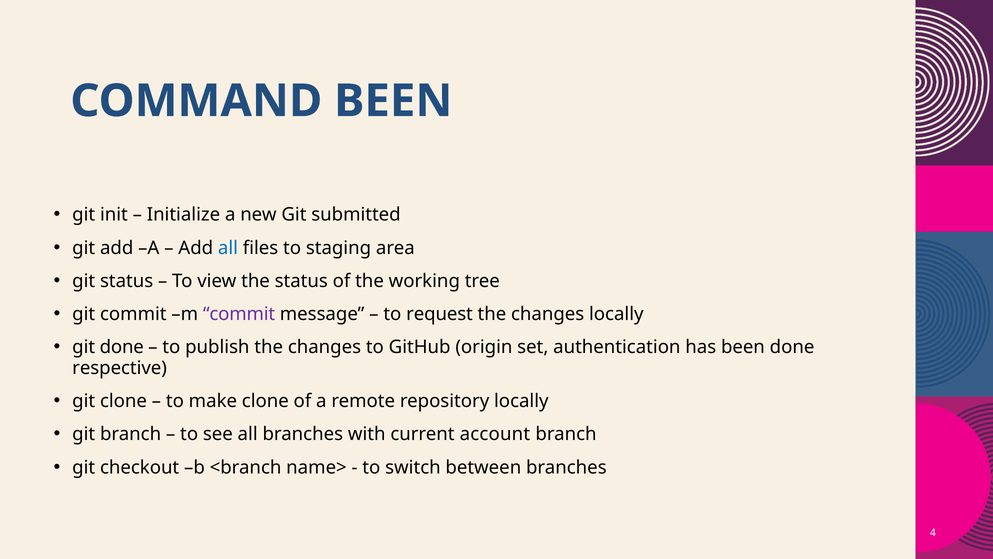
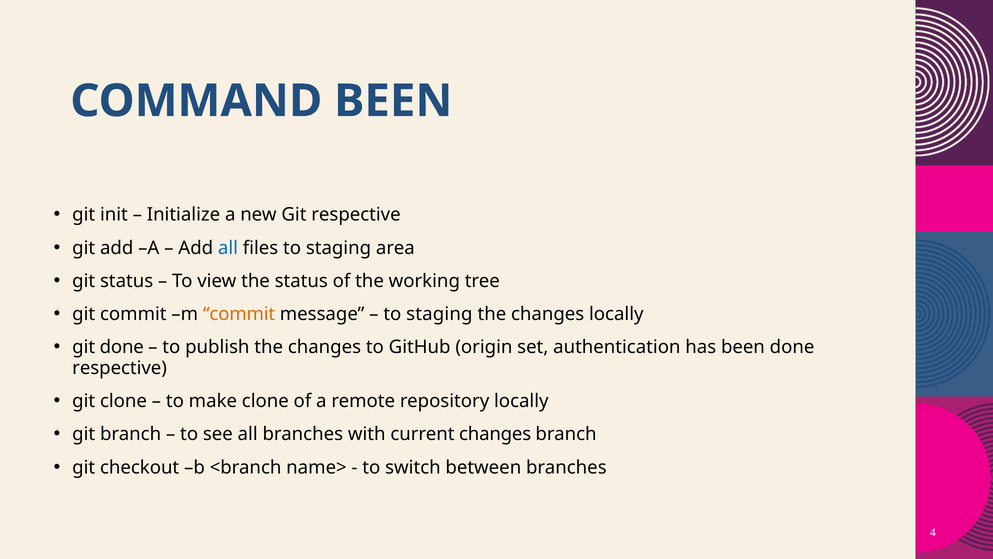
Git submitted: submitted -> respective (356, 215)
commit colour: purple -> orange (239, 314)
request: request -> staging (439, 314)
current account: account -> changes (495, 434)
